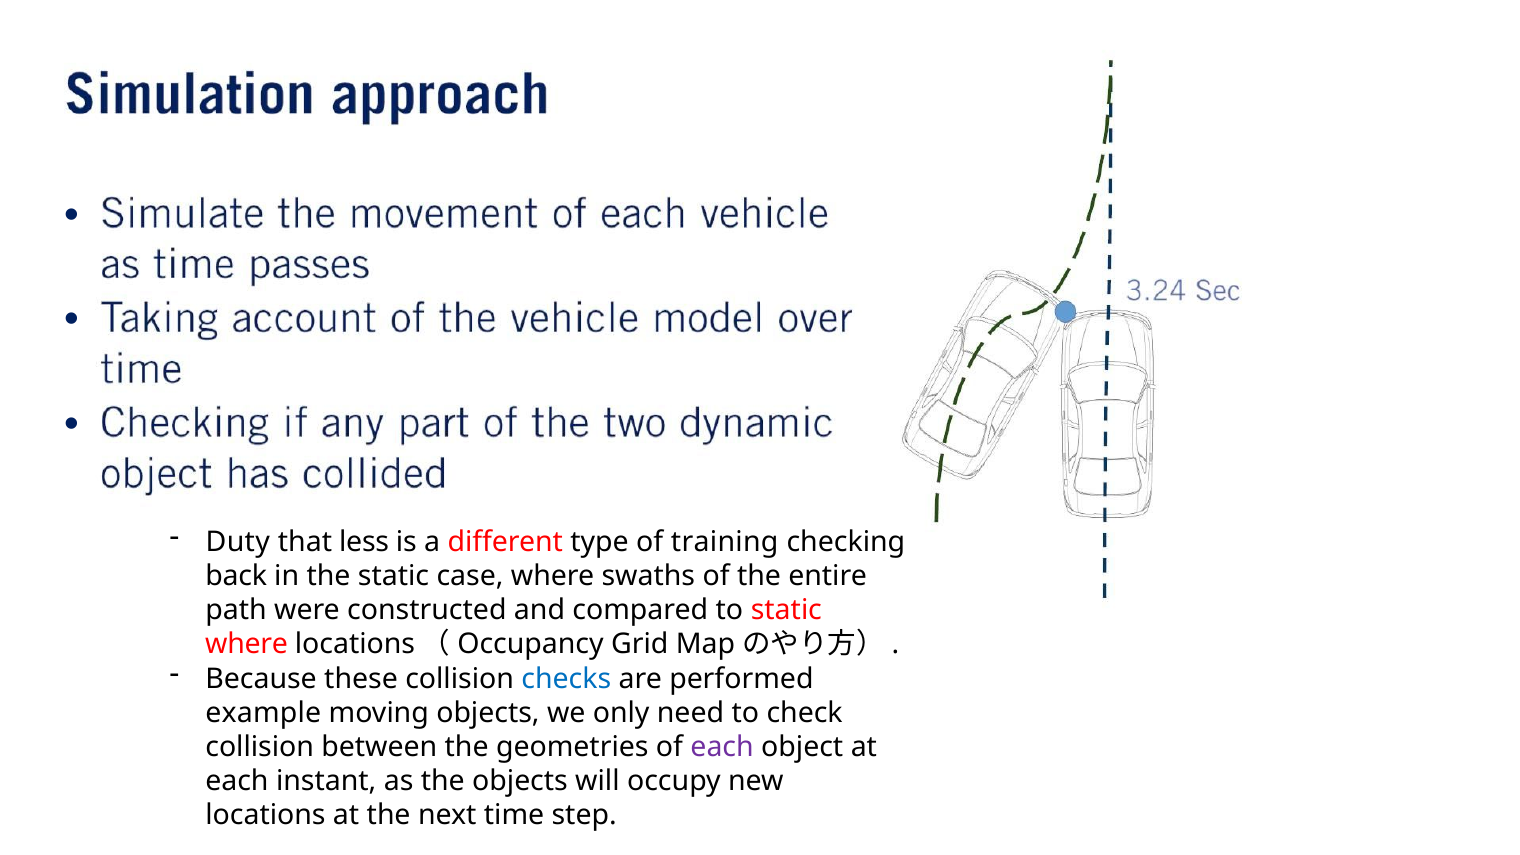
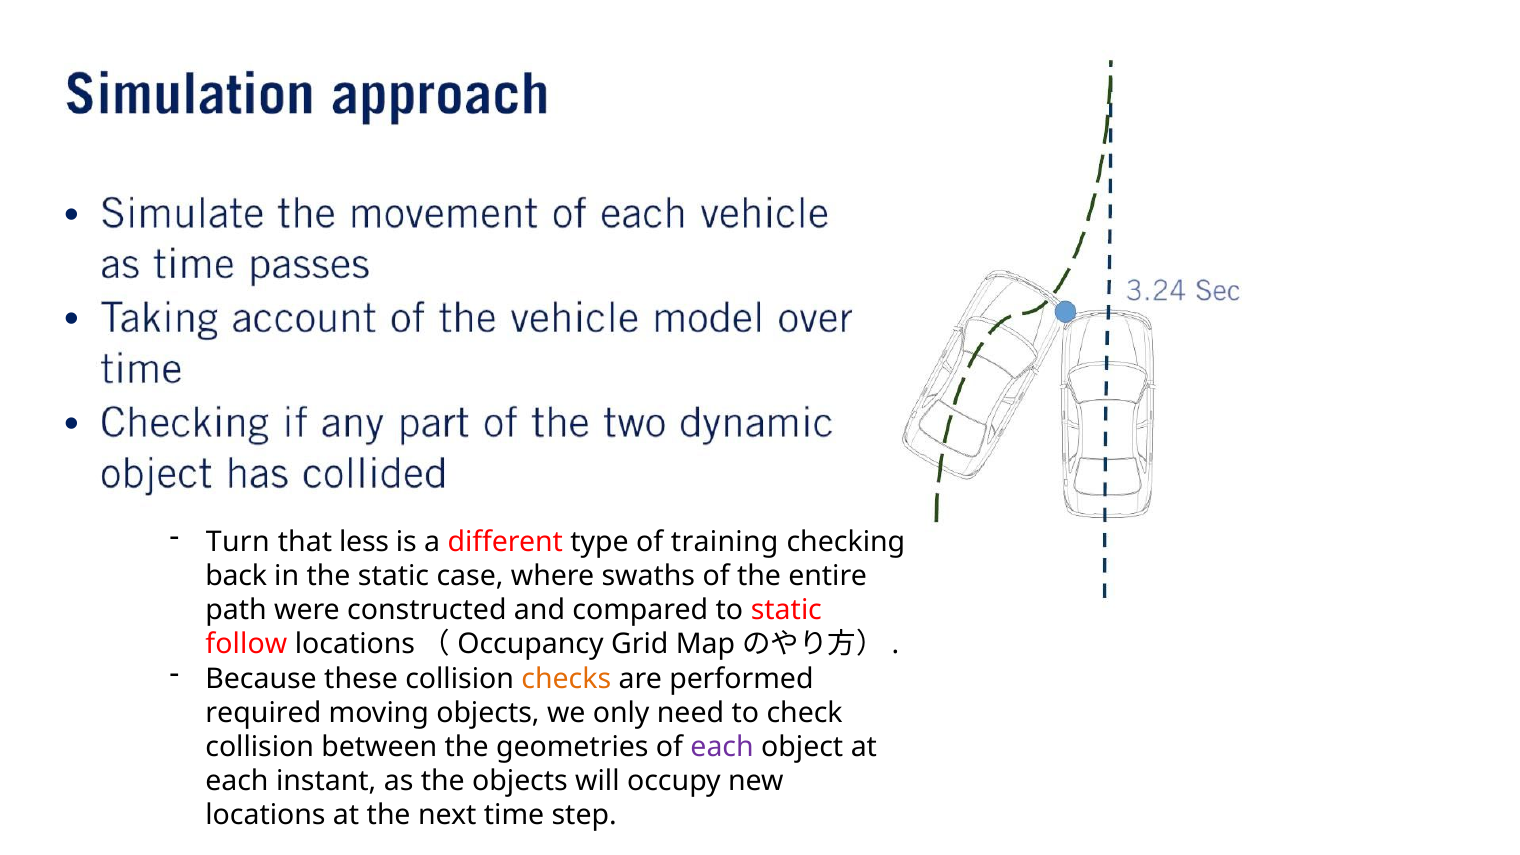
Duty: Duty -> Turn (238, 542)
where: where -> follow (246, 645)
checks colour: blue -> orange (566, 679)
example: example -> required (263, 713)
